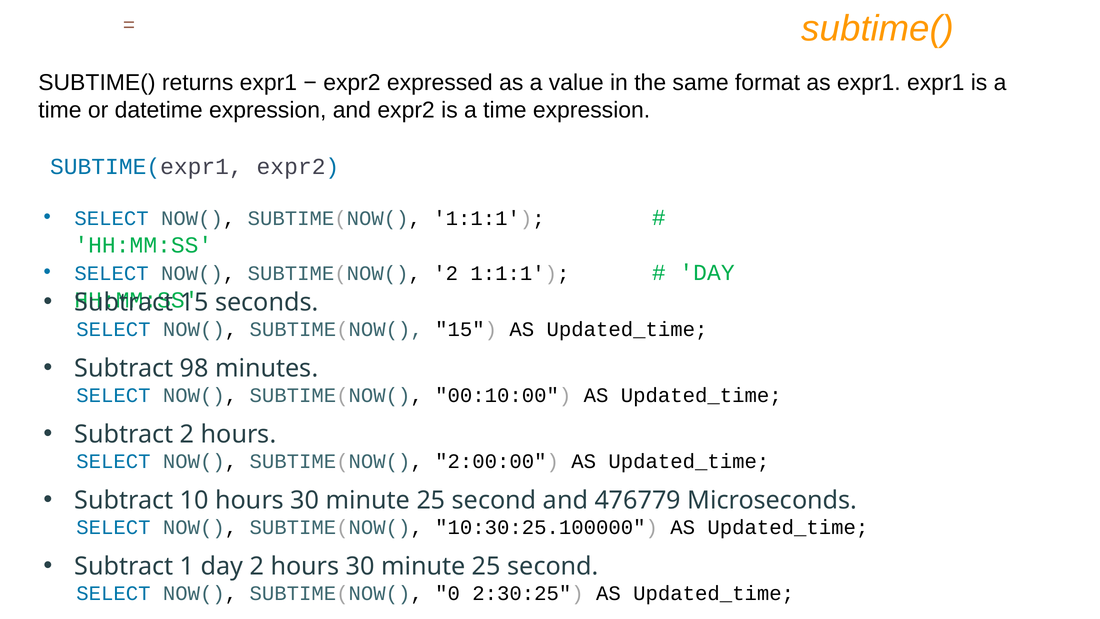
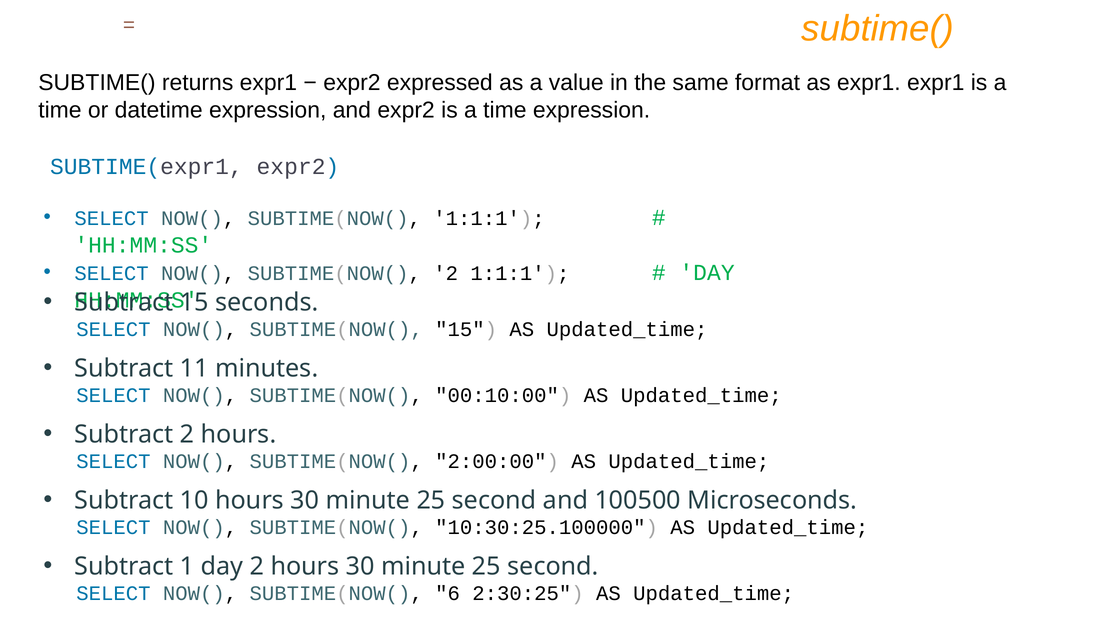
98: 98 -> 11 (194, 368)
476779: 476779 -> 100500 (638, 500)
0: 0 -> 6 (448, 593)
